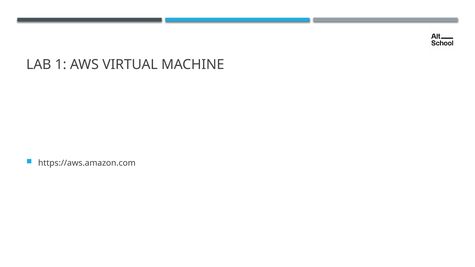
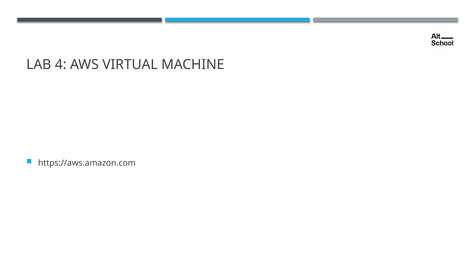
1: 1 -> 4 (61, 65)
